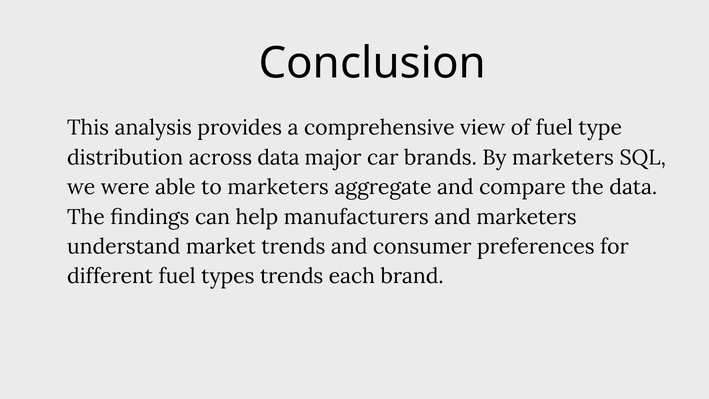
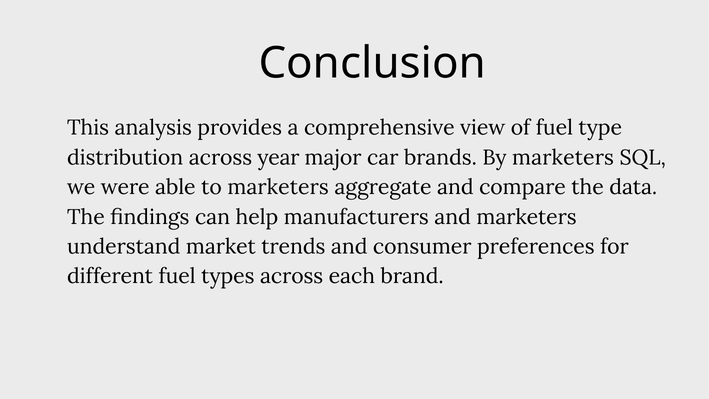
across data: data -> year (278, 158)
types trends: trends -> across (292, 276)
